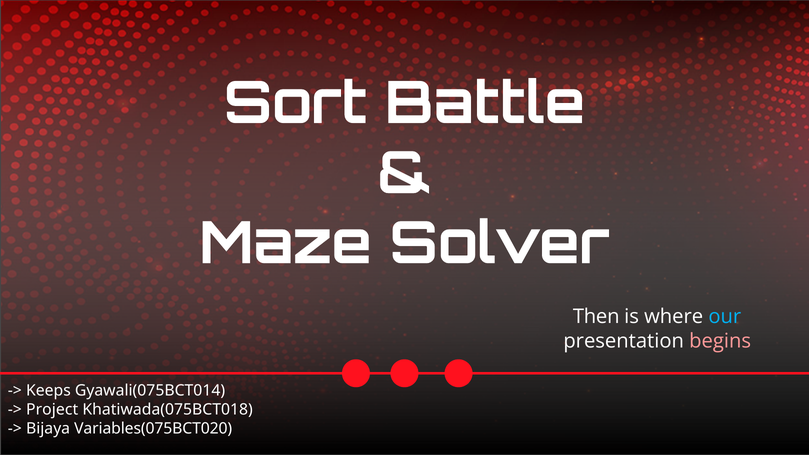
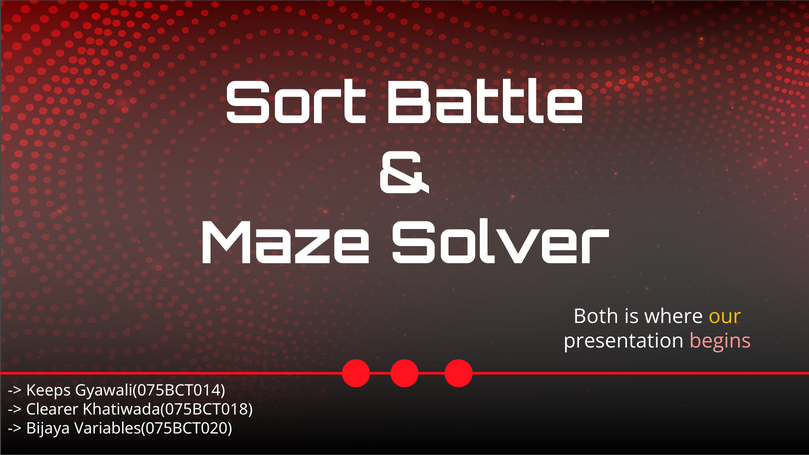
Then: Then -> Both (596, 317)
our colour: light blue -> yellow (725, 317)
Project: Project -> Clearer (52, 410)
